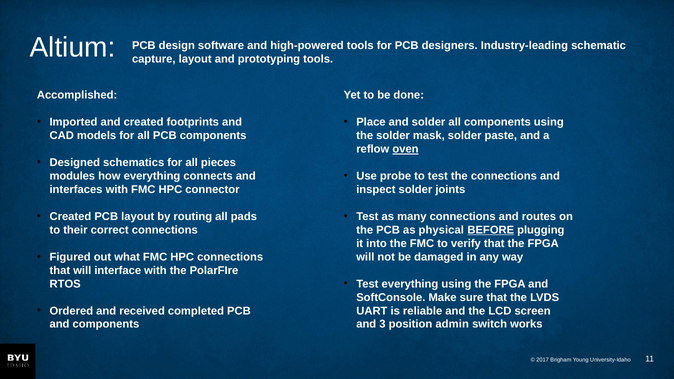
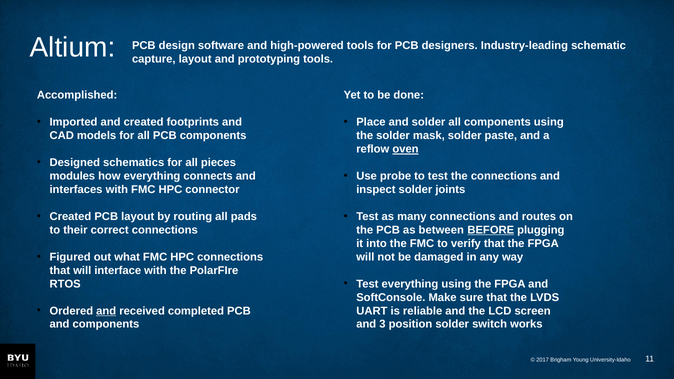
physical: physical -> between (441, 230)
and underline: none -> present (106, 311)
position admin: admin -> solder (452, 324)
